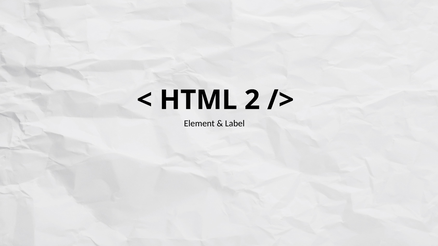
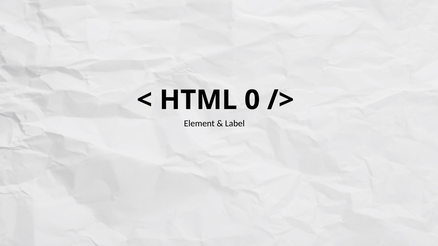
2: 2 -> 0 (252, 100)
